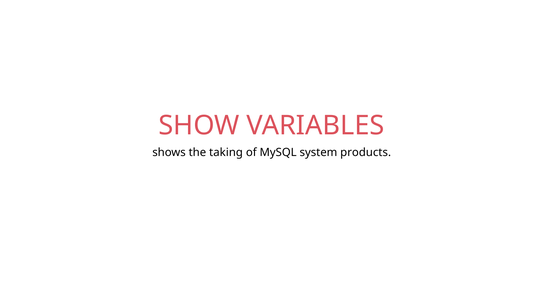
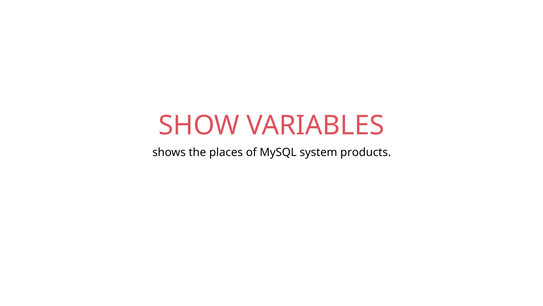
taking: taking -> places (226, 152)
